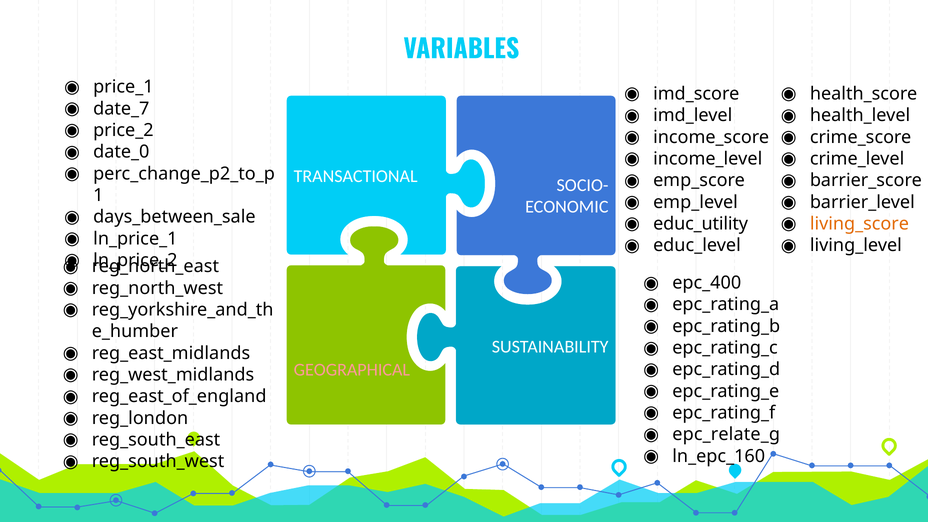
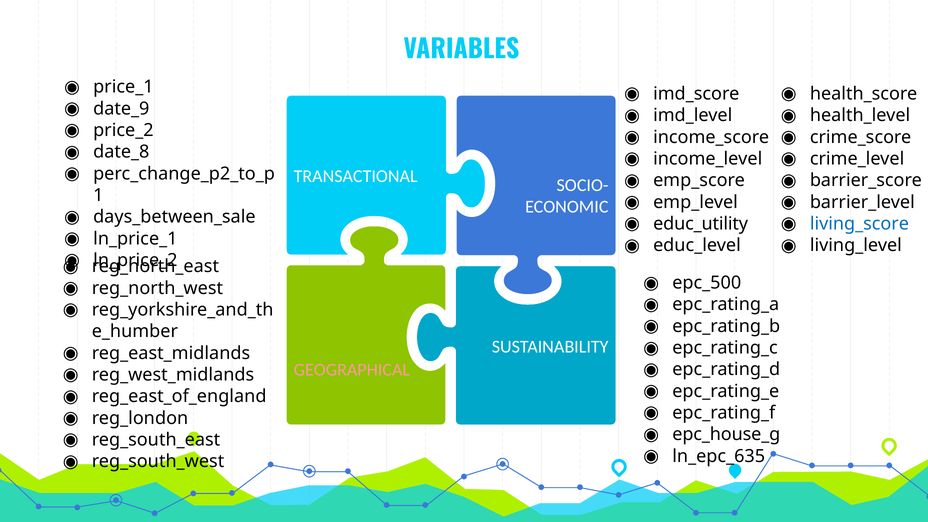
date_7: date_7 -> date_9 (121, 109)
date_0: date_0 -> date_8 (121, 152)
living_score colour: orange -> blue (859, 224)
epc_400: epc_400 -> epc_500 (707, 283)
epc_relate_g: epc_relate_g -> epc_house_g (726, 434)
ln_epc_160: ln_epc_160 -> ln_epc_635 (719, 456)
